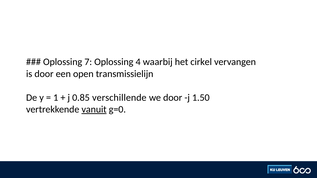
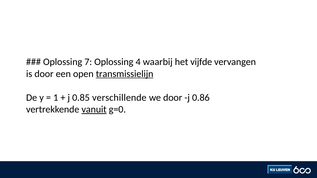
cirkel: cirkel -> vijfde (201, 62)
transmissielijn underline: none -> present (125, 74)
1.50: 1.50 -> 0.86 (201, 98)
